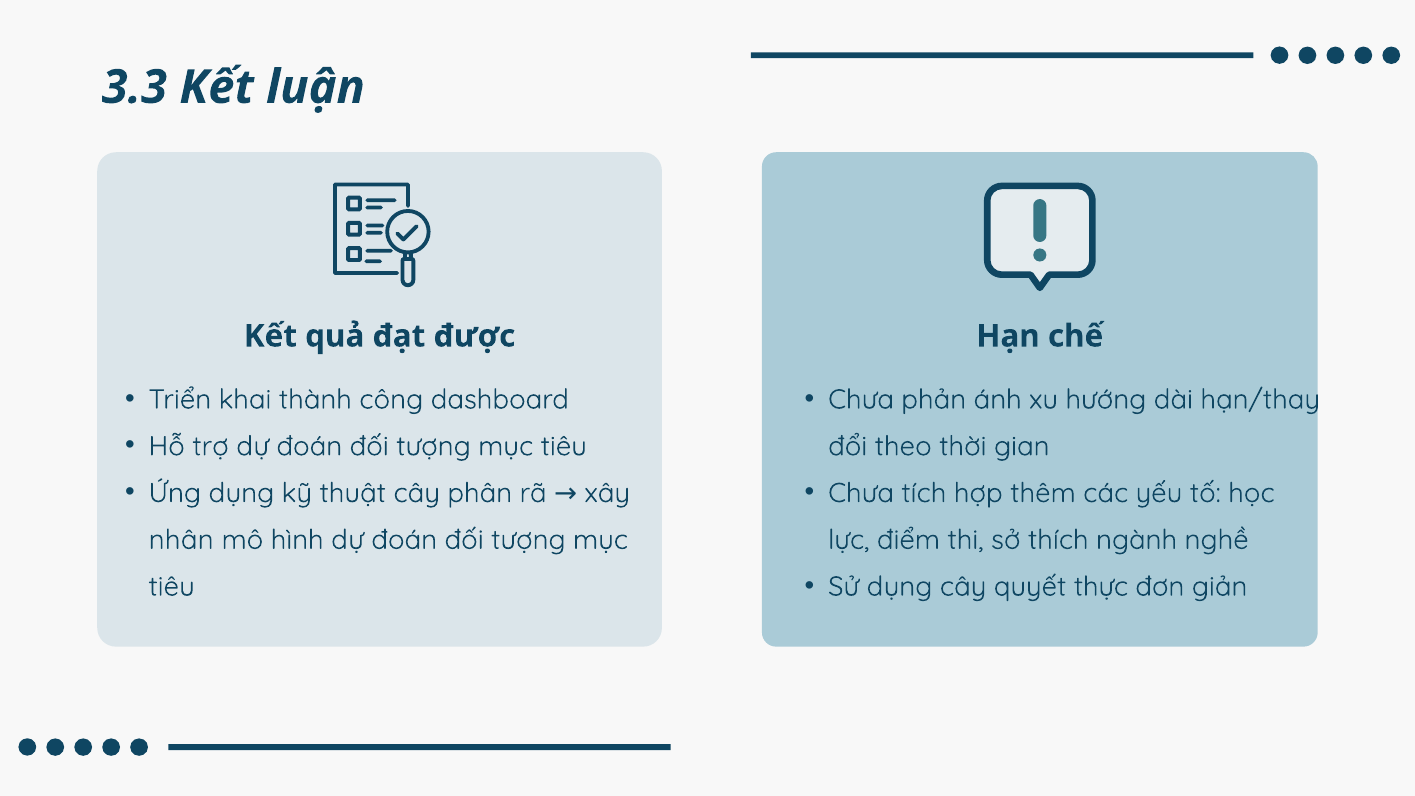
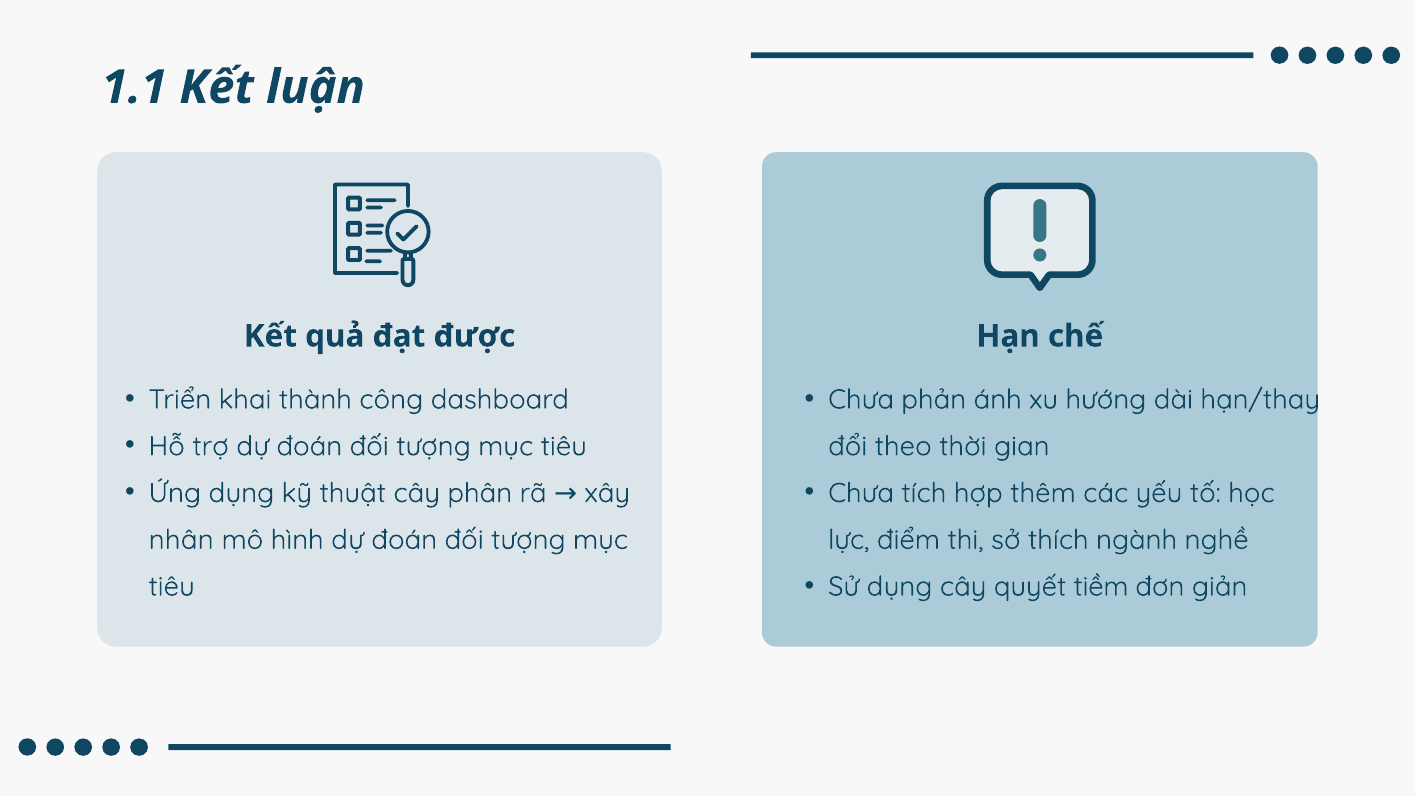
3.3: 3.3 -> 1.1 (134, 87)
thực: thực -> tiềm (1101, 587)
